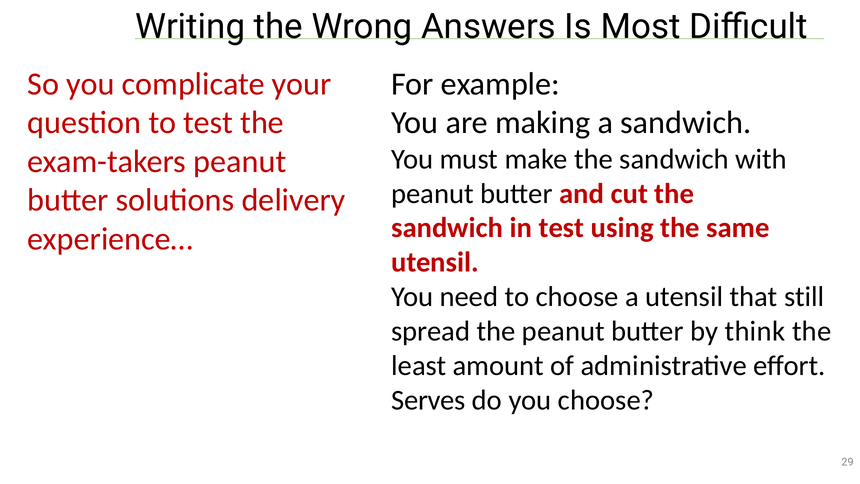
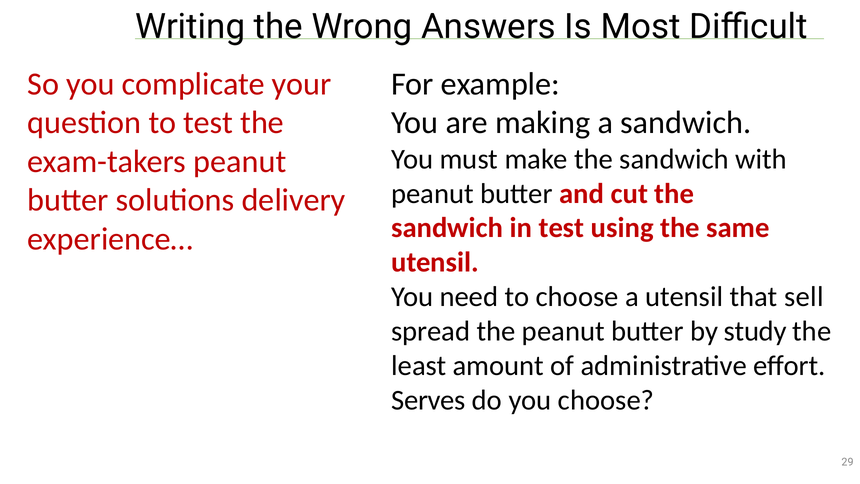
still: still -> sell (804, 297)
think: think -> study (755, 331)
